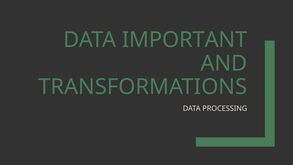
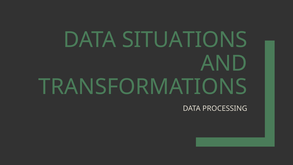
IMPORTANT: IMPORTANT -> SITUATIONS (185, 40)
